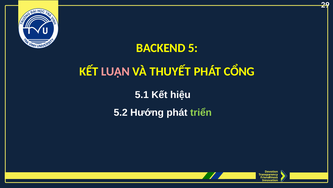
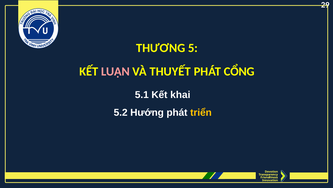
BACKEND: BACKEND -> THƯƠNG (161, 48)
hiệu: hiệu -> khai (180, 95)
triển colour: light green -> yellow (201, 112)
